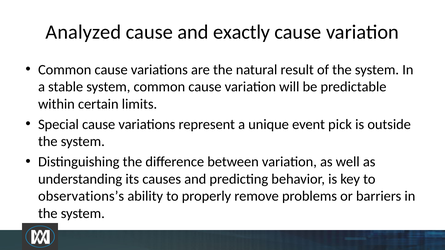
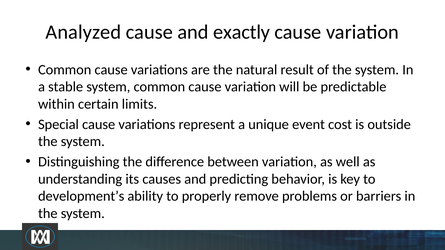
pick: pick -> cost (340, 124)
observations’s: observations’s -> development’s (81, 196)
